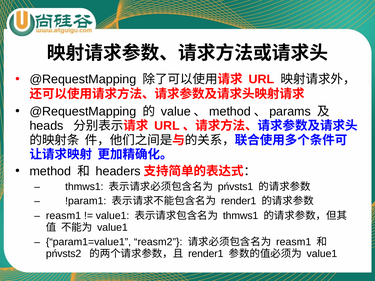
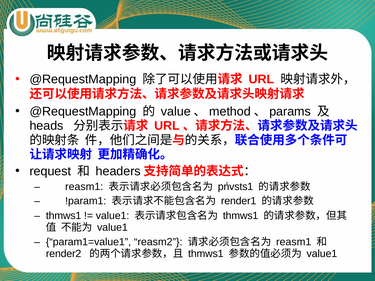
method: method -> request (50, 171)
thmws1: thmws1 -> reasm1 (84, 187)
reasm1: reasm1 -> thmws1 (64, 216)
pńvsts2: pńvsts2 -> render2 (64, 254)
render1: render1 -> thmws1 (206, 254)
